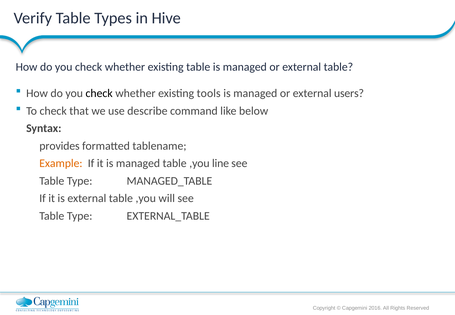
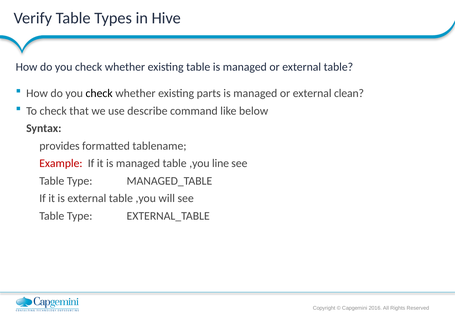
tools: tools -> parts (209, 93)
users: users -> clean (349, 93)
Example colour: orange -> red (61, 163)
